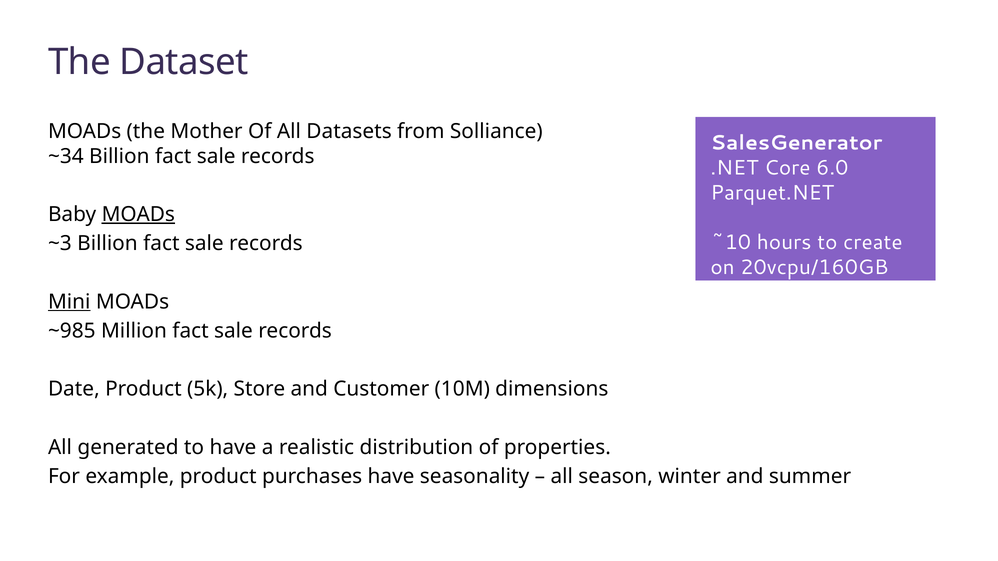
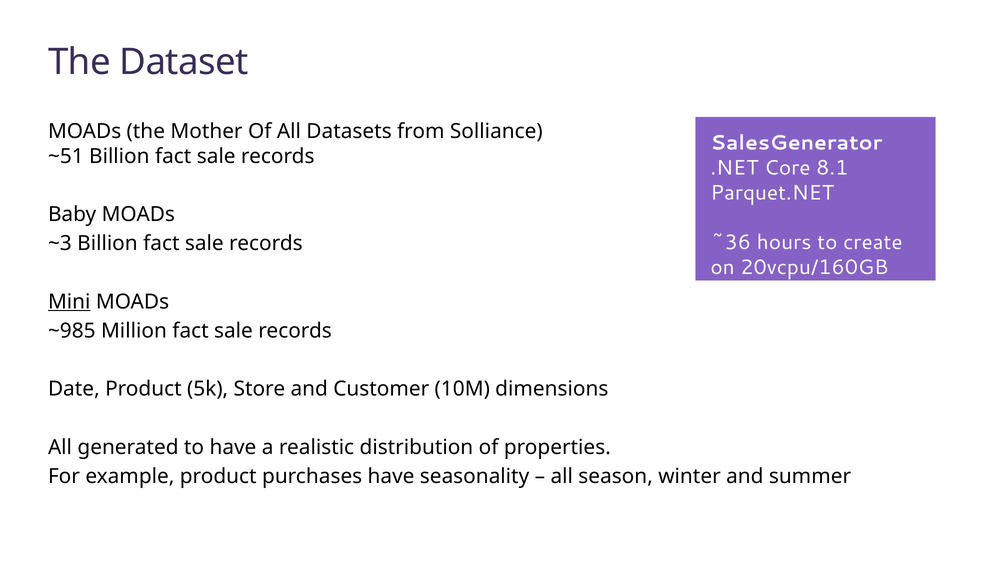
~34: ~34 -> ~51 (66, 156)
6.0: 6.0 -> 8.1 (832, 168)
MOADs underline: present -> none (138, 215)
~10: ~10 -> ~36 (731, 243)
